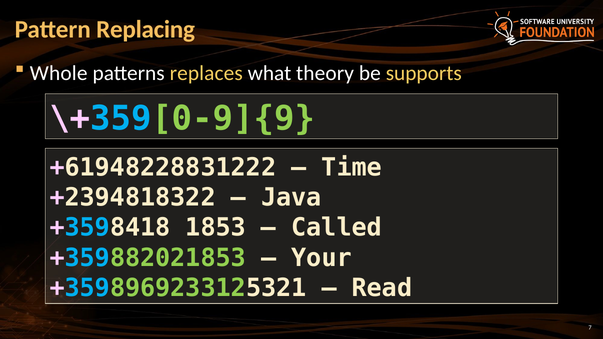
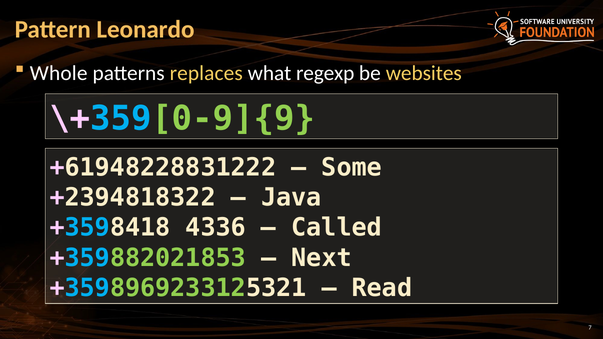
Replacing: Replacing -> Leonardo (145, 29)
theory: theory -> regexp (325, 73)
supports: supports -> websites (424, 73)
Time: Time -> Some (352, 168)
1853: 1853 -> 4336 (216, 228)
Your: Your -> Next (322, 258)
